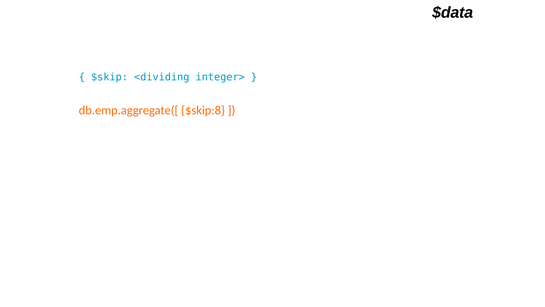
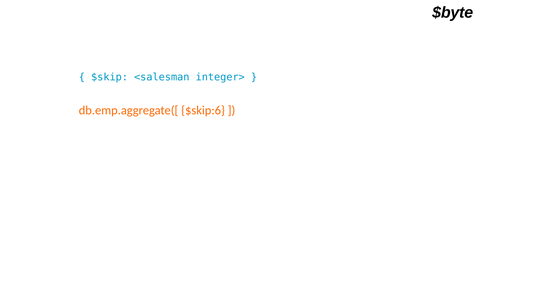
$data: $data -> $byte (453, 13)
<dividing: <dividing -> <salesman (162, 77)
$skip:8: $skip:8 -> $skip:6 (203, 110)
